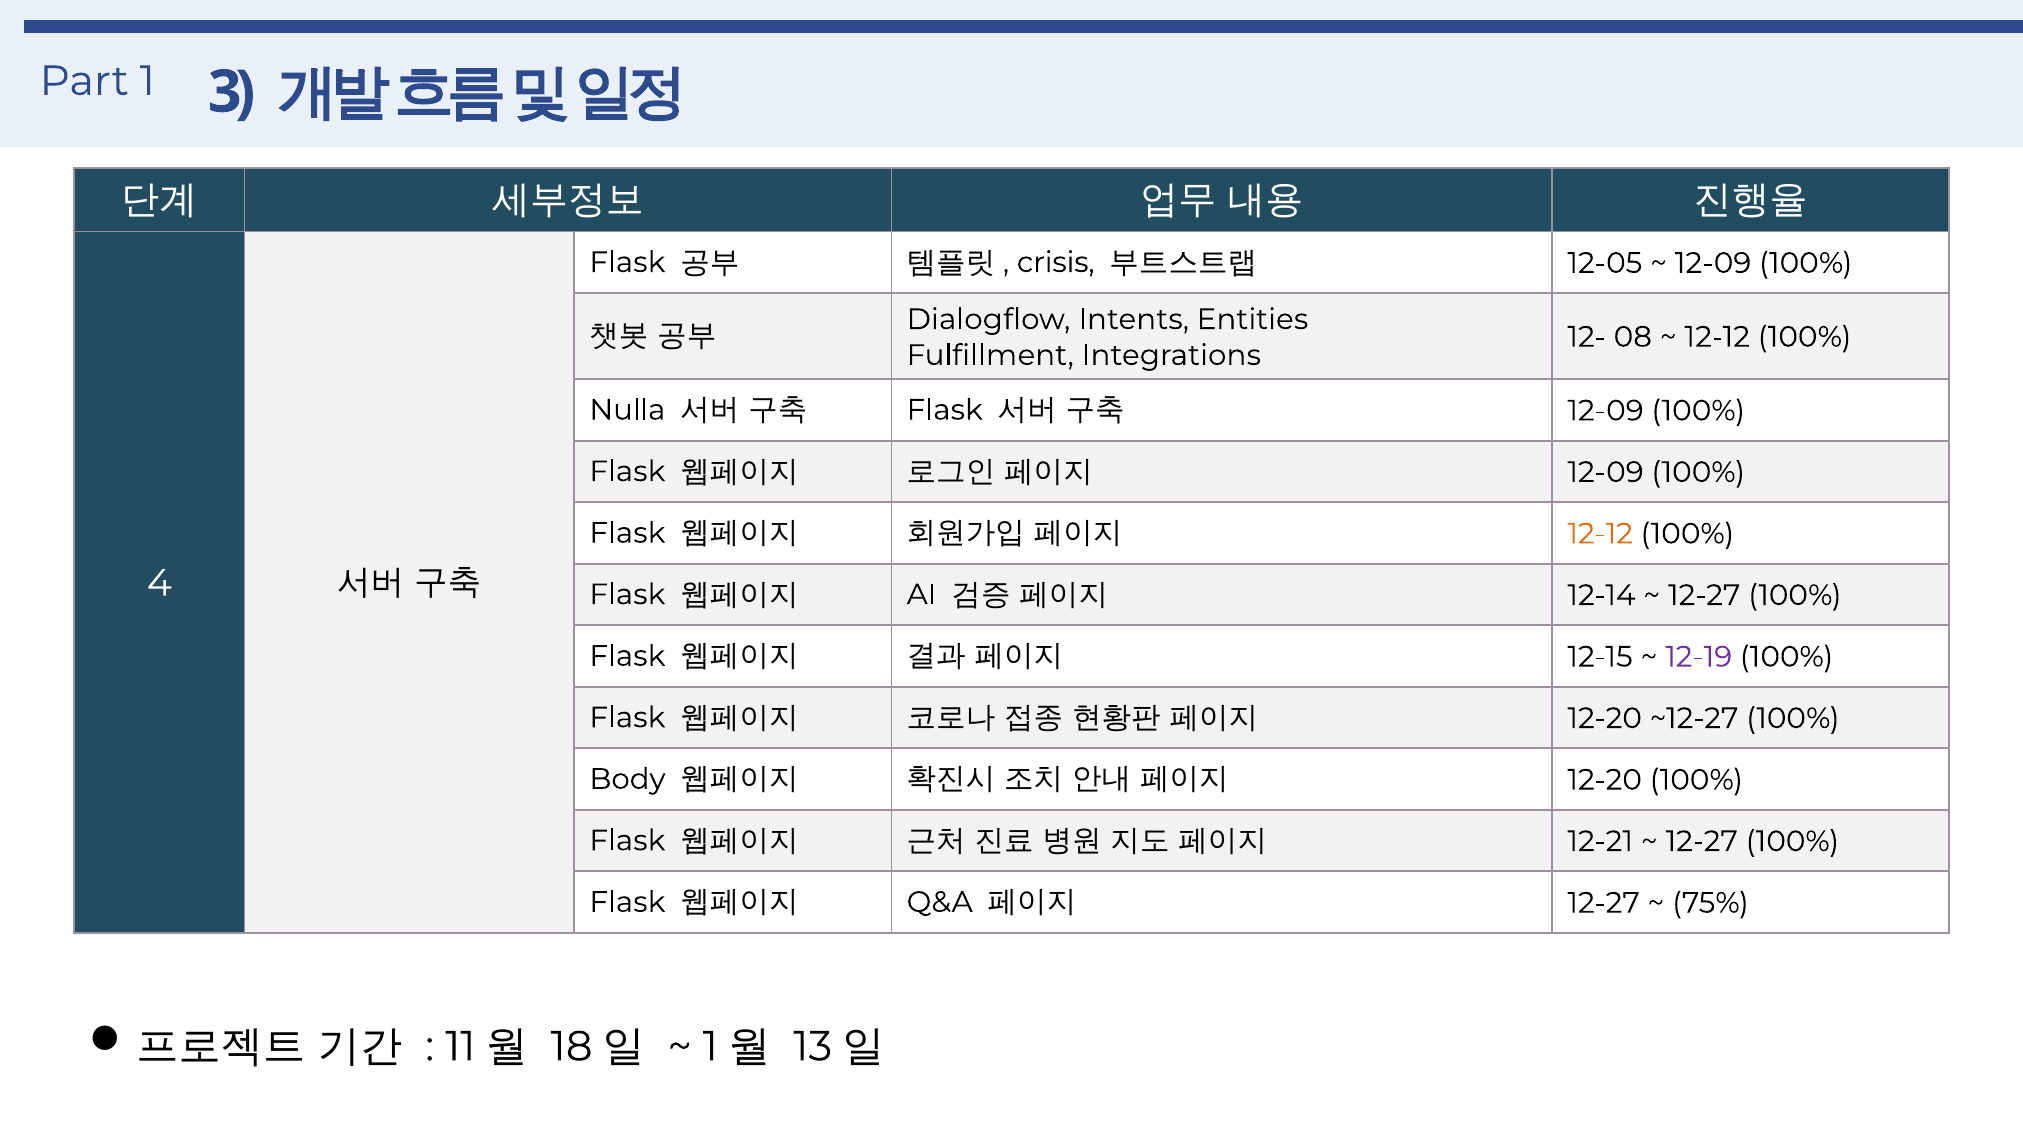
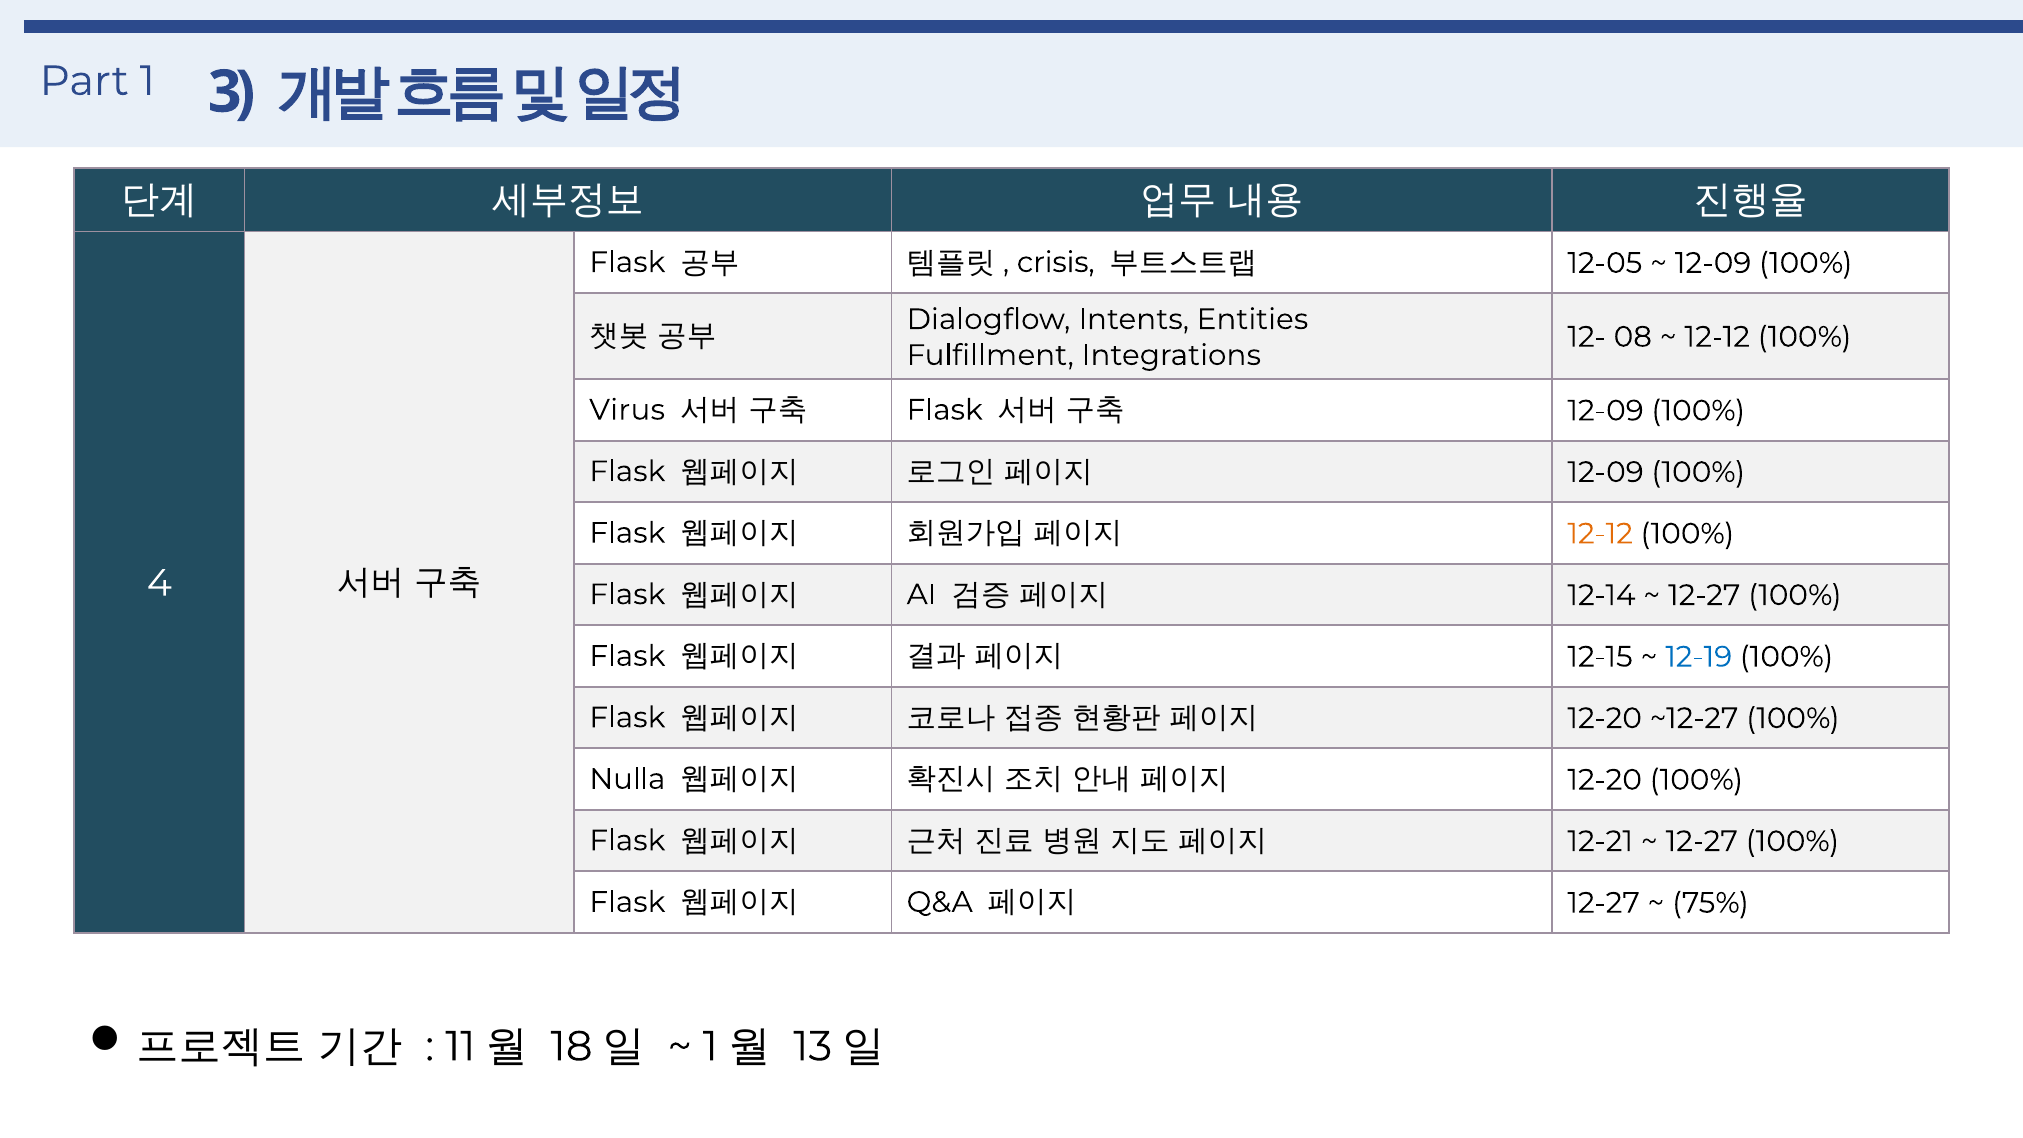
Nulla: Nulla -> Virus (627, 410)
12-19 colour: purple -> blue (1699, 657)
Body: Body -> Nulla (627, 779)
